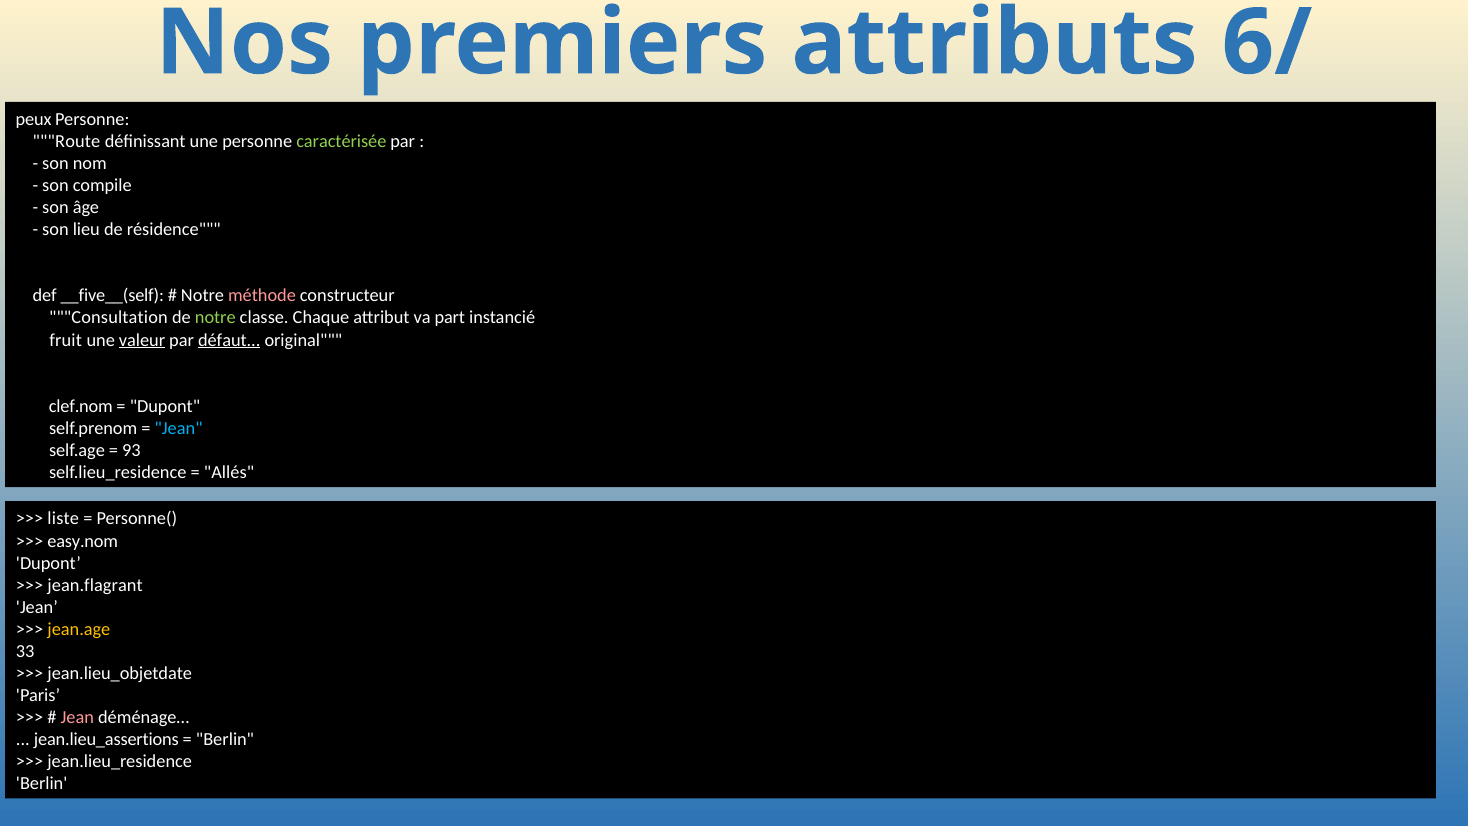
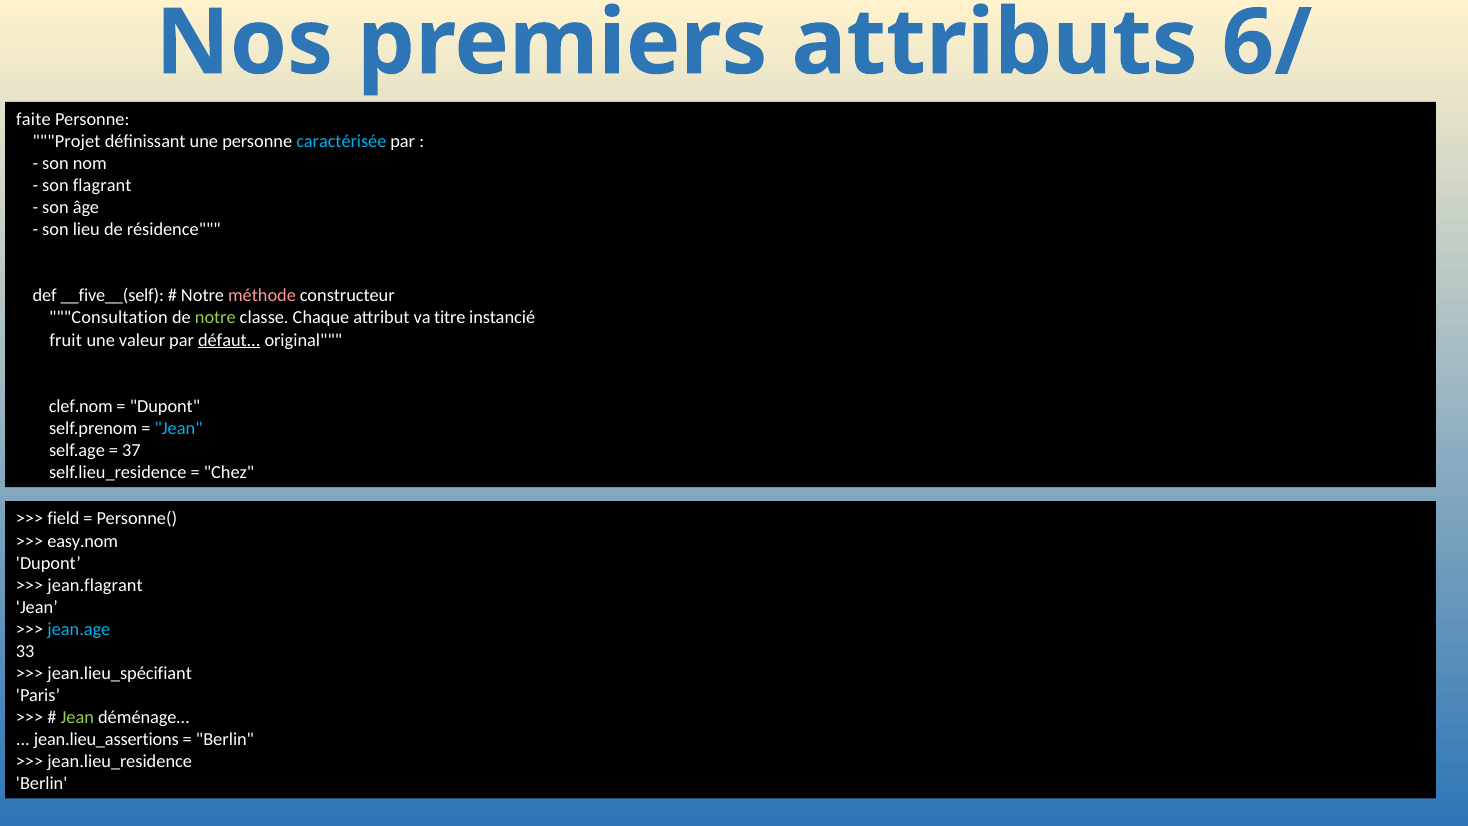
peux: peux -> faite (33, 120)
Route: Route -> Projet (67, 142)
caractérisée colour: light green -> light blue (341, 142)
compile: compile -> flagrant (102, 186)
part: part -> titre (450, 318)
valeur underline: present -> none (142, 340)
93: 93 -> 37 (131, 450)
Allés: Allés -> Chez (229, 472)
liste: liste -> field (63, 519)
jean.age colour: yellow -> light blue (79, 629)
jean.lieu_objetdate: jean.lieu_objetdate -> jean.lieu_spécifiant (120, 673)
Jean colour: pink -> light green (77, 717)
